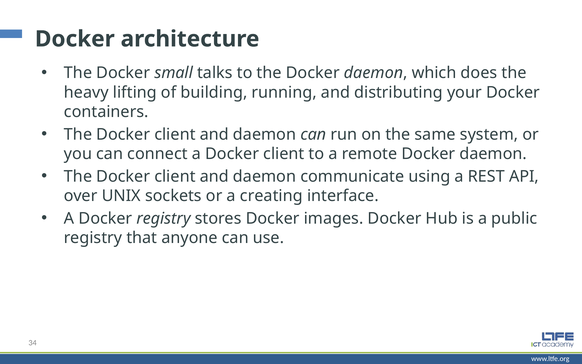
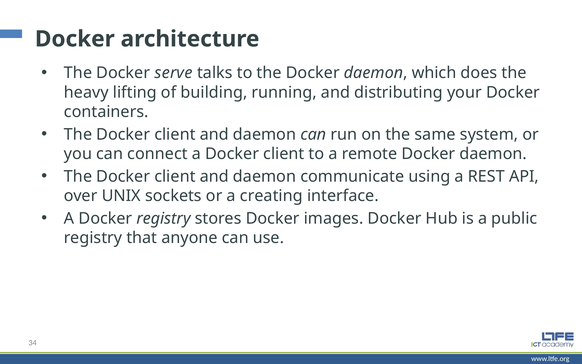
small: small -> serve (174, 73)
